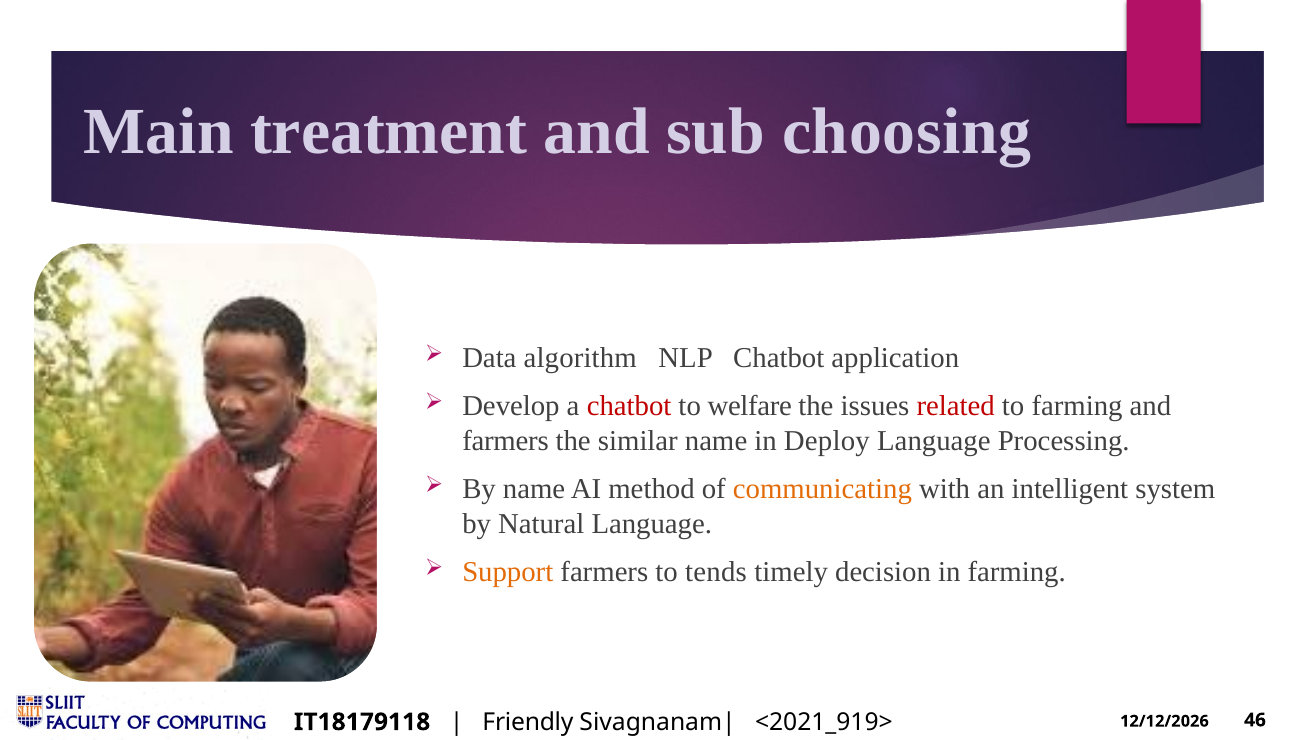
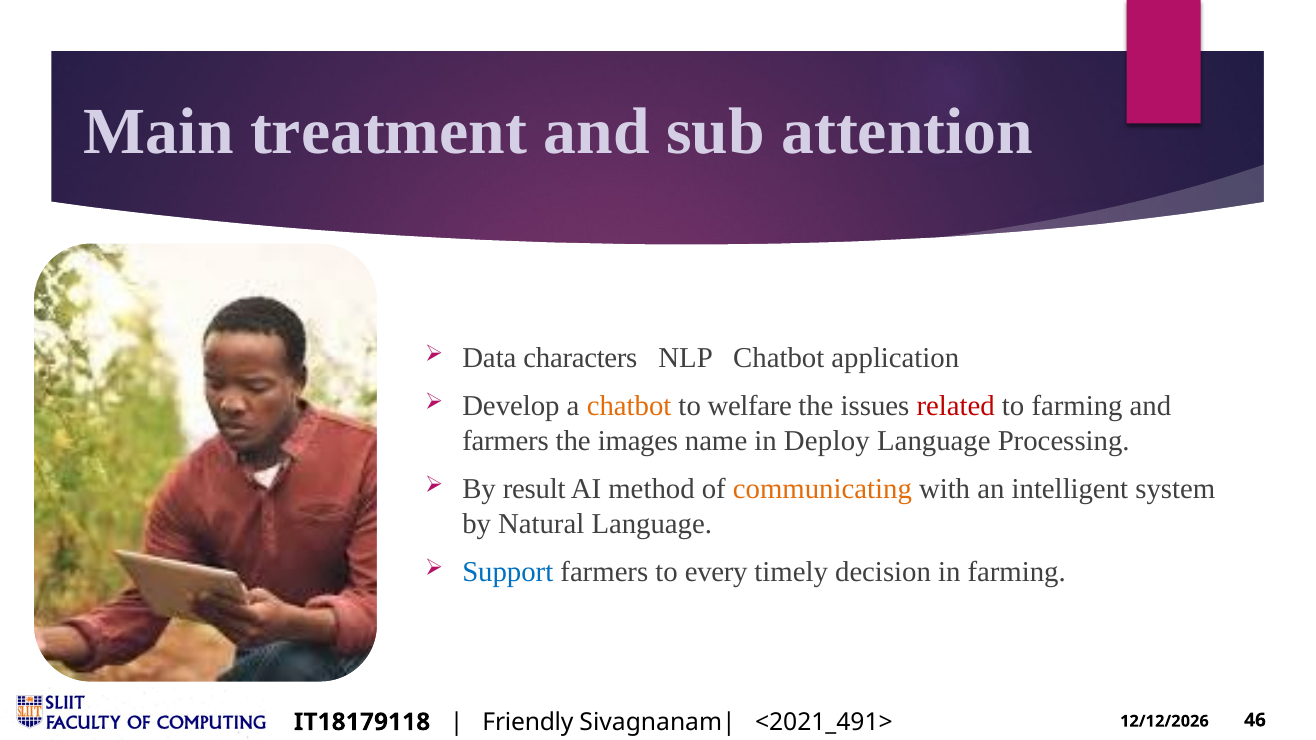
choosing: choosing -> attention (907, 132)
algorithm: algorithm -> characters (580, 358)
chatbot colour: red -> orange (629, 406)
similar: similar -> images (638, 441)
By name: name -> result (534, 489)
Support colour: orange -> blue (508, 572)
tends: tends -> every (716, 572)
<2021_919>: <2021_919> -> <2021_491> (824, 722)
